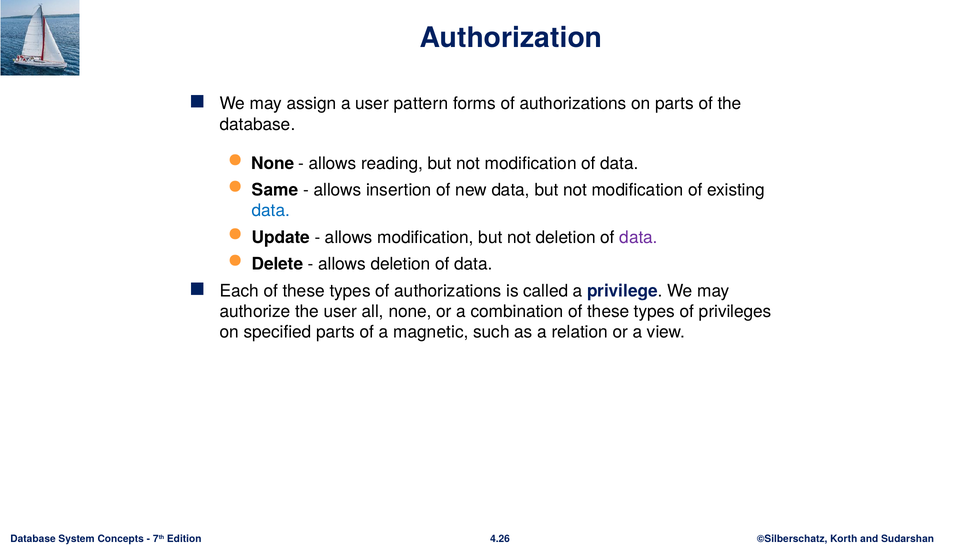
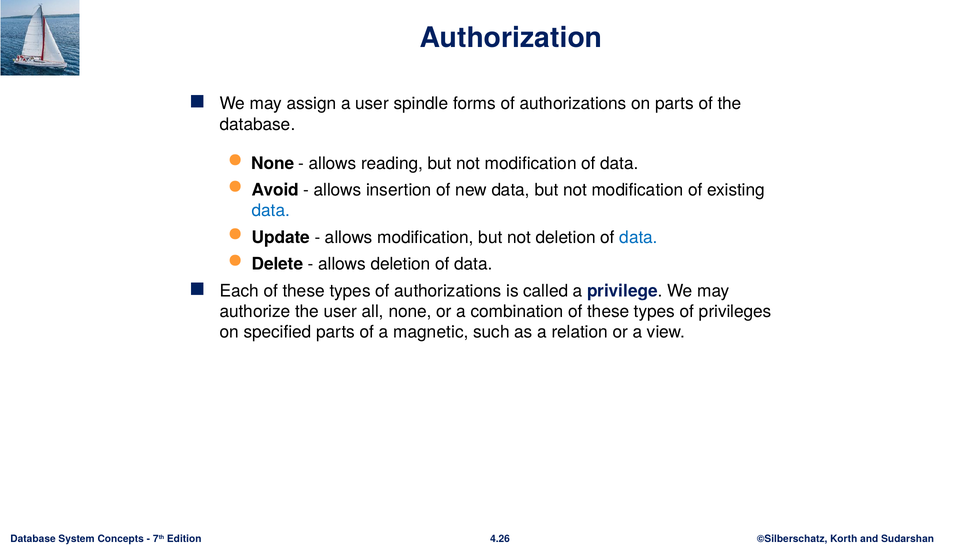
pattern: pattern -> spindle (421, 104)
Same: Same -> Avoid (275, 190)
data colour: purple -> blue (639, 237)
